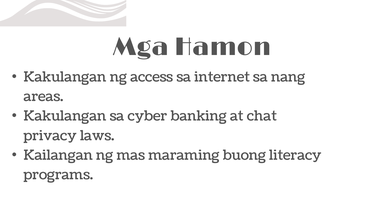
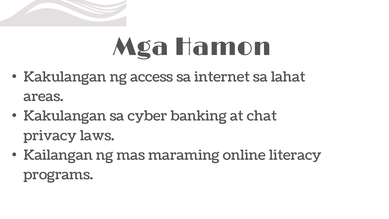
nang: nang -> lahat (288, 77)
buong: buong -> online (244, 155)
